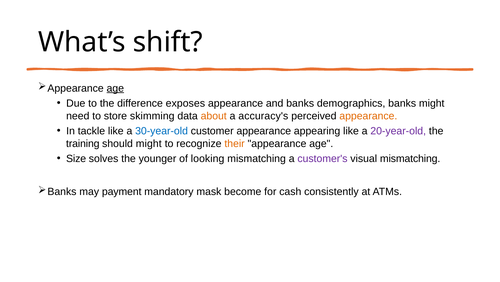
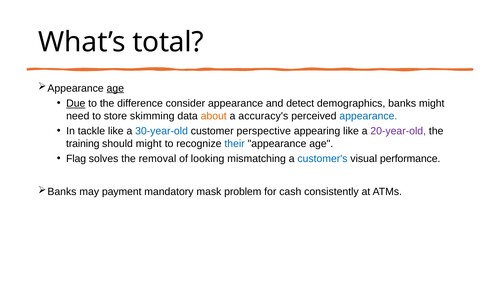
shift: shift -> total (168, 42)
Due underline: none -> present (76, 103)
exposes: exposes -> consider (185, 103)
and banks: banks -> detect (300, 103)
appearance colour: orange -> blue (368, 116)
customer appearance: appearance -> perspective (264, 131)
their colour: orange -> blue (235, 143)
Size: Size -> Flag (76, 158)
younger: younger -> removal (157, 158)
customer's colour: purple -> blue (322, 158)
visual mismatching: mismatching -> performance (410, 158)
become: become -> problem (243, 191)
